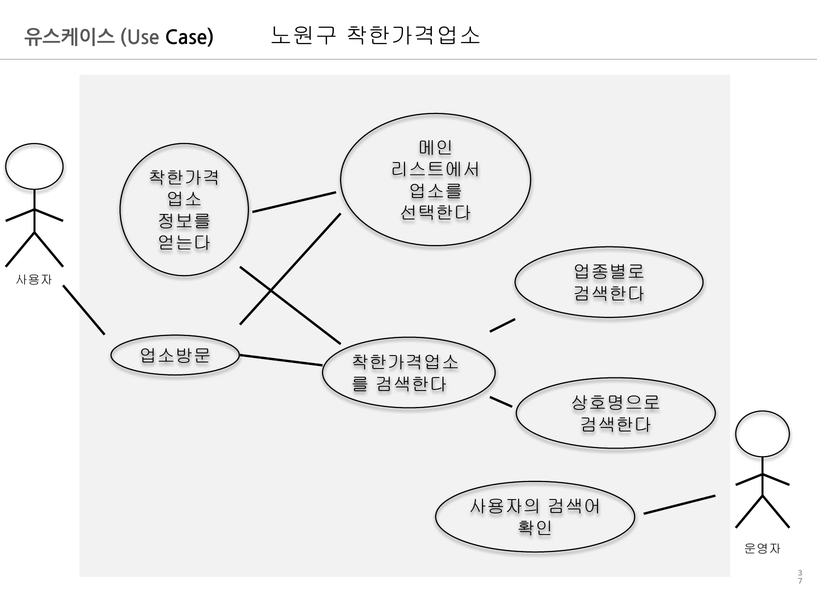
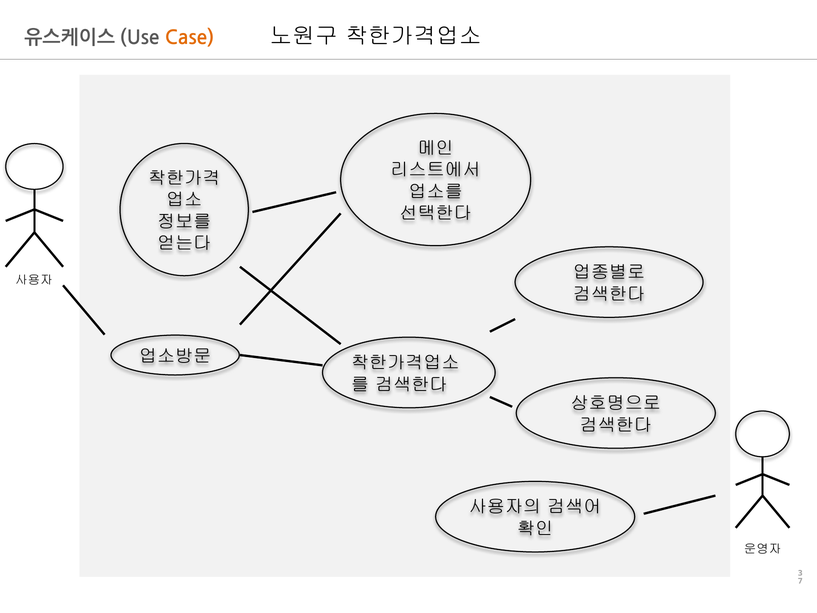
Case colour: black -> orange (190, 38)
